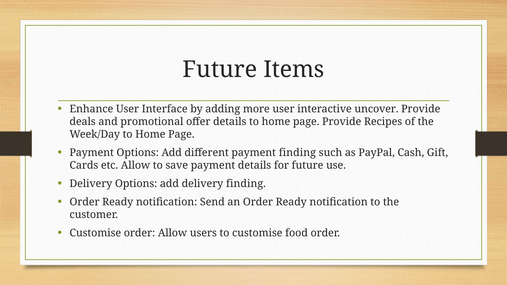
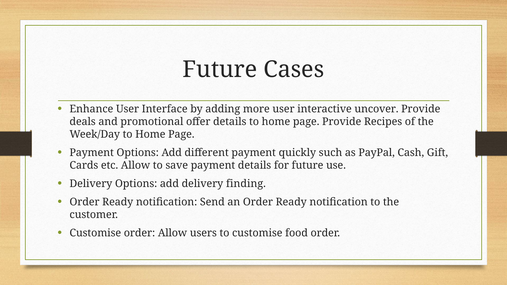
Items: Items -> Cases (294, 70)
payment finding: finding -> quickly (297, 153)
